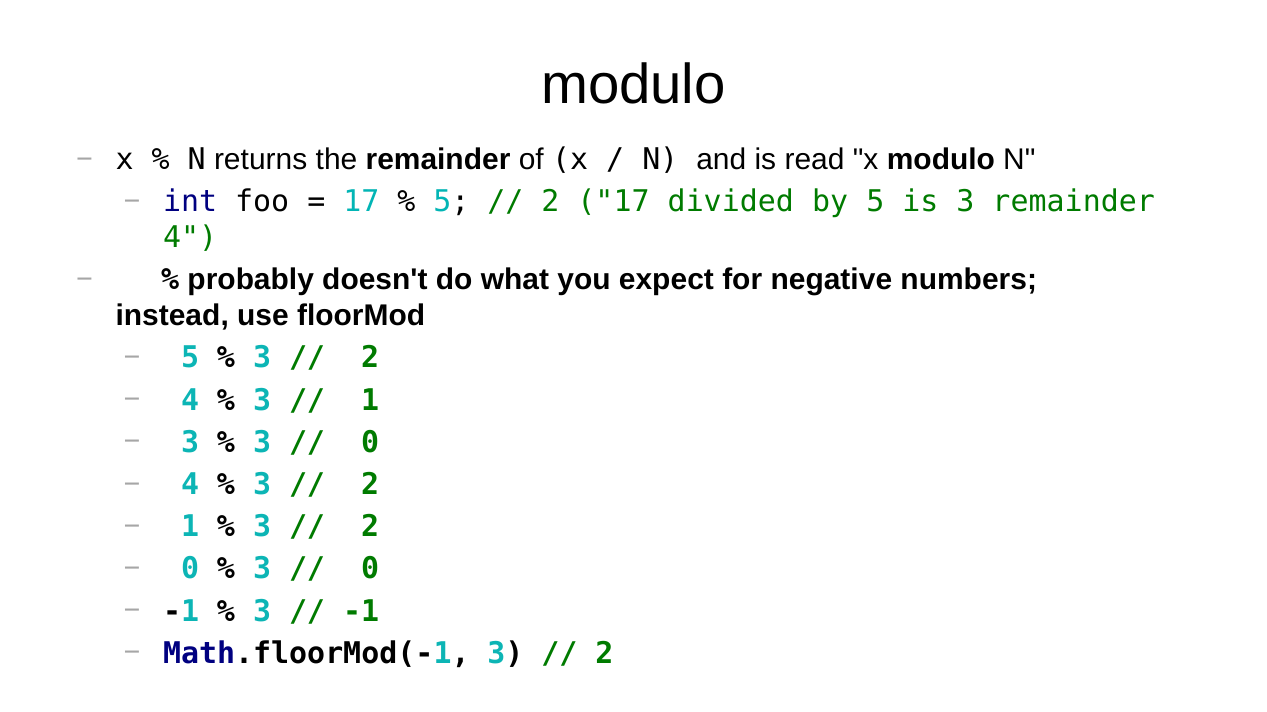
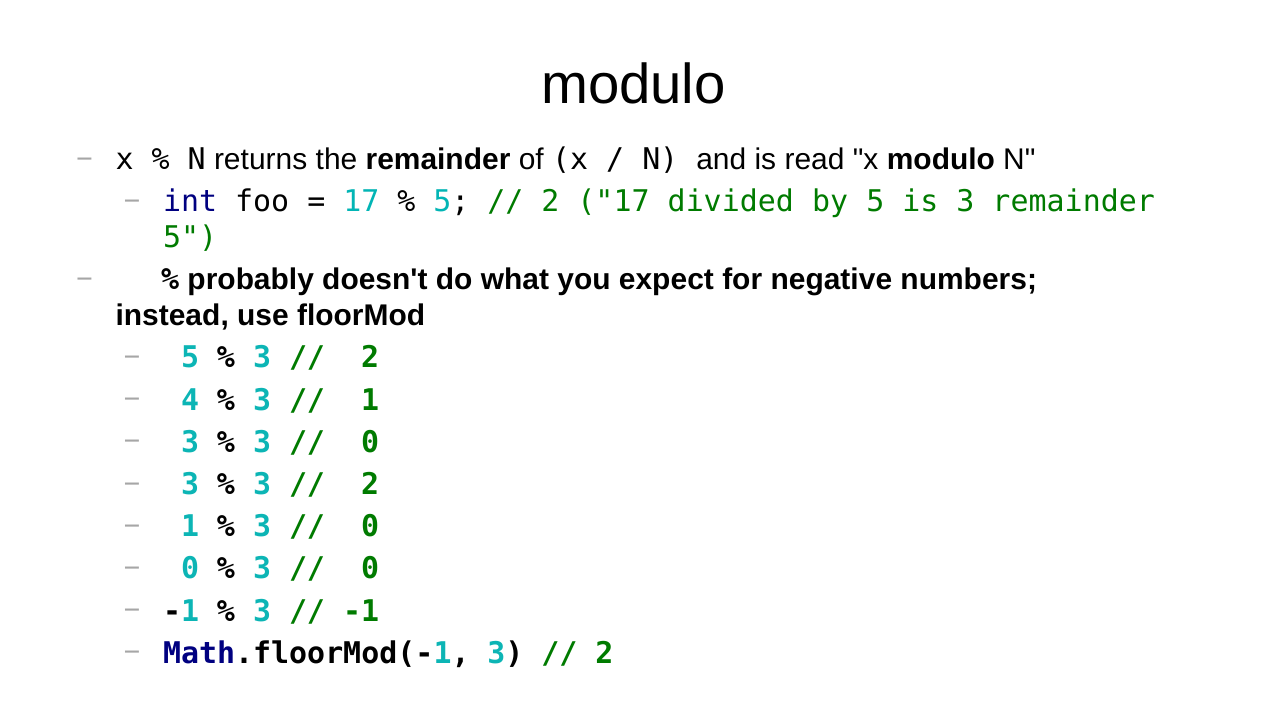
4: 4 -> 5 (190, 238)
4: 4 -> 3 (190, 485)
2: 2 -> 0 (370, 527)
